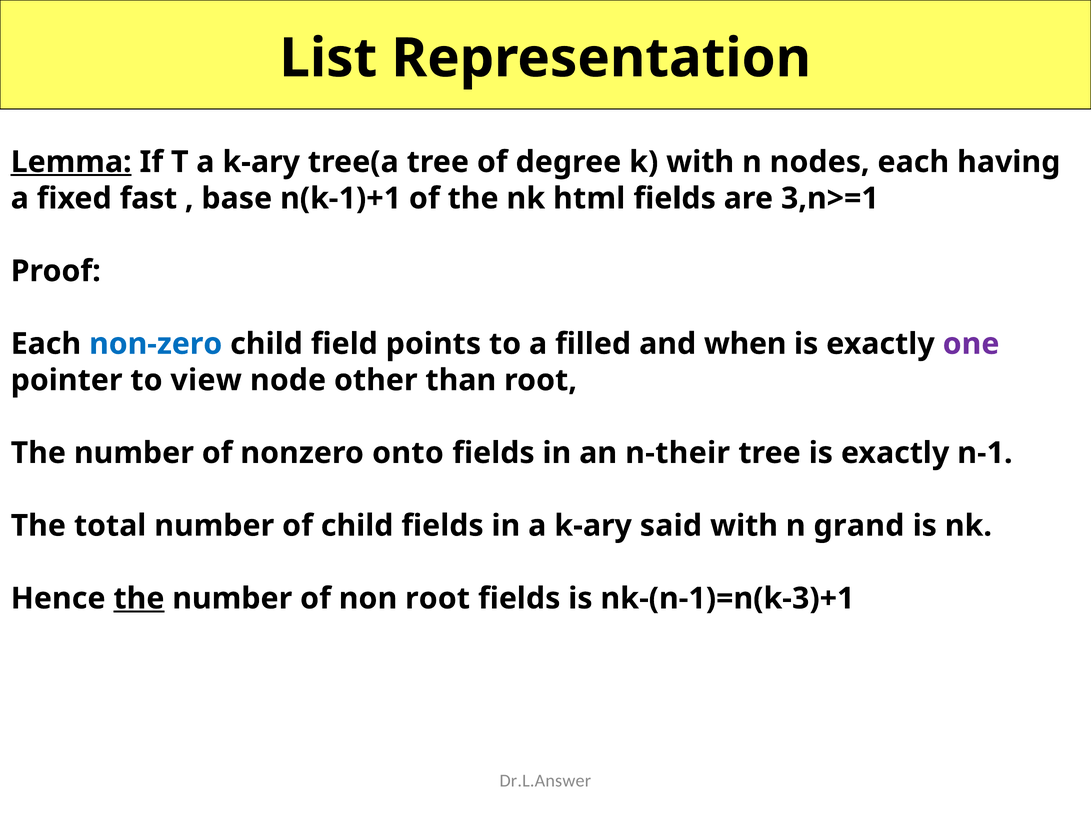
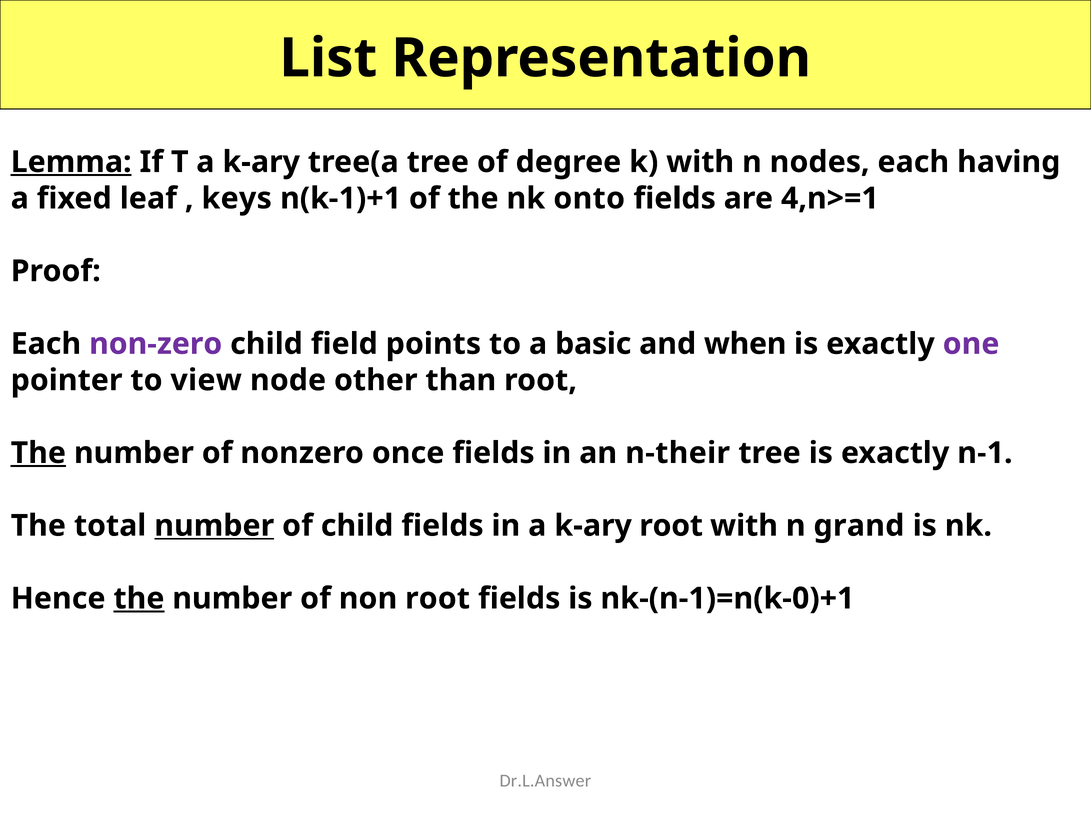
fast: fast -> leaf (148, 198)
base: base -> keys (237, 198)
html: html -> onto (589, 198)
3,n>=1: 3,n>=1 -> 4,n>=1 (830, 198)
non-zero colour: blue -> purple (156, 344)
filled: filled -> basic (593, 344)
The underline: none -> present (38, 453)
onto: onto -> once (408, 453)
number underline: none -> present (214, 526)
k-ary said: said -> root (671, 526)
nk-(n-1)=n(k-3)+1: nk-(n-1)=n(k-3)+1 -> nk-(n-1)=n(k-0)+1 (727, 599)
